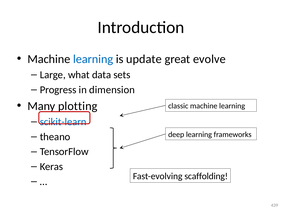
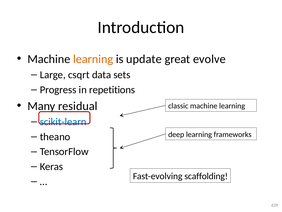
learning colour: blue -> orange (93, 59)
what: what -> csqrt (79, 75)
dimension: dimension -> repetitions (112, 90)
plotting: plotting -> residual (78, 106)
